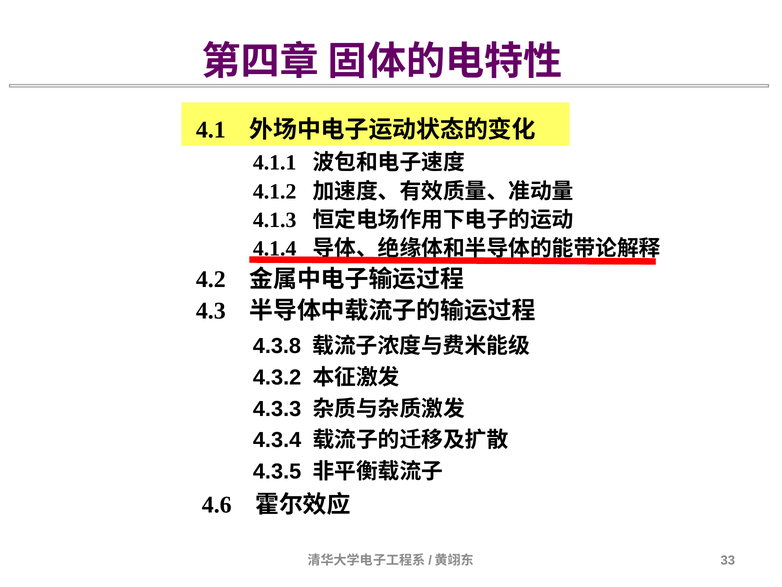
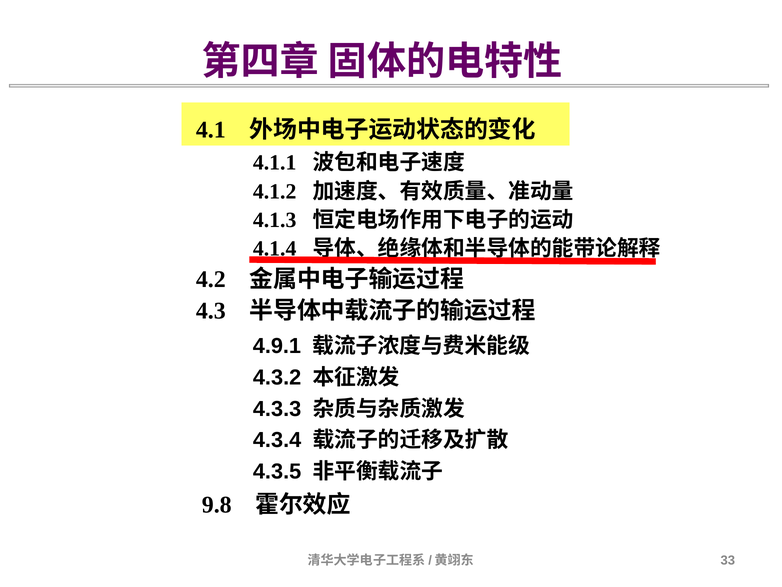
4.3.8: 4.3.8 -> 4.9.1 (277, 346)
4.6: 4.6 -> 9.8 (217, 504)
